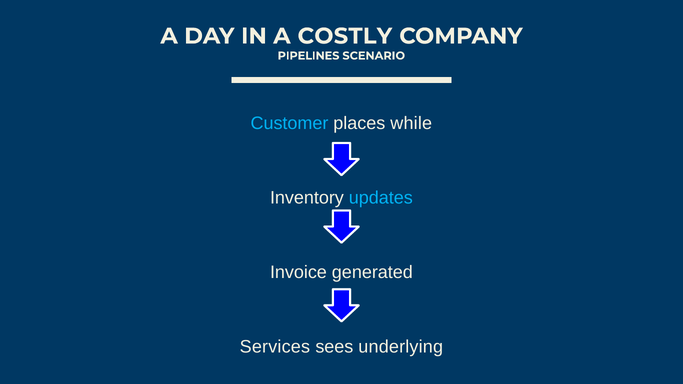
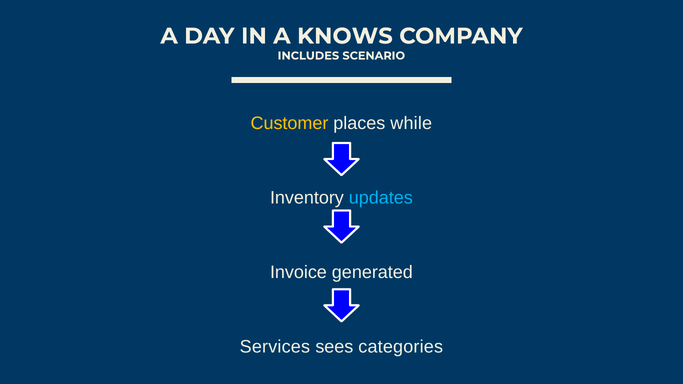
COSTLY: COSTLY -> KNOWS (345, 36)
PIPELINES: PIPELINES -> INCLUDES (308, 56)
Customer colour: light blue -> yellow (289, 124)
underlying: underlying -> categories (401, 347)
